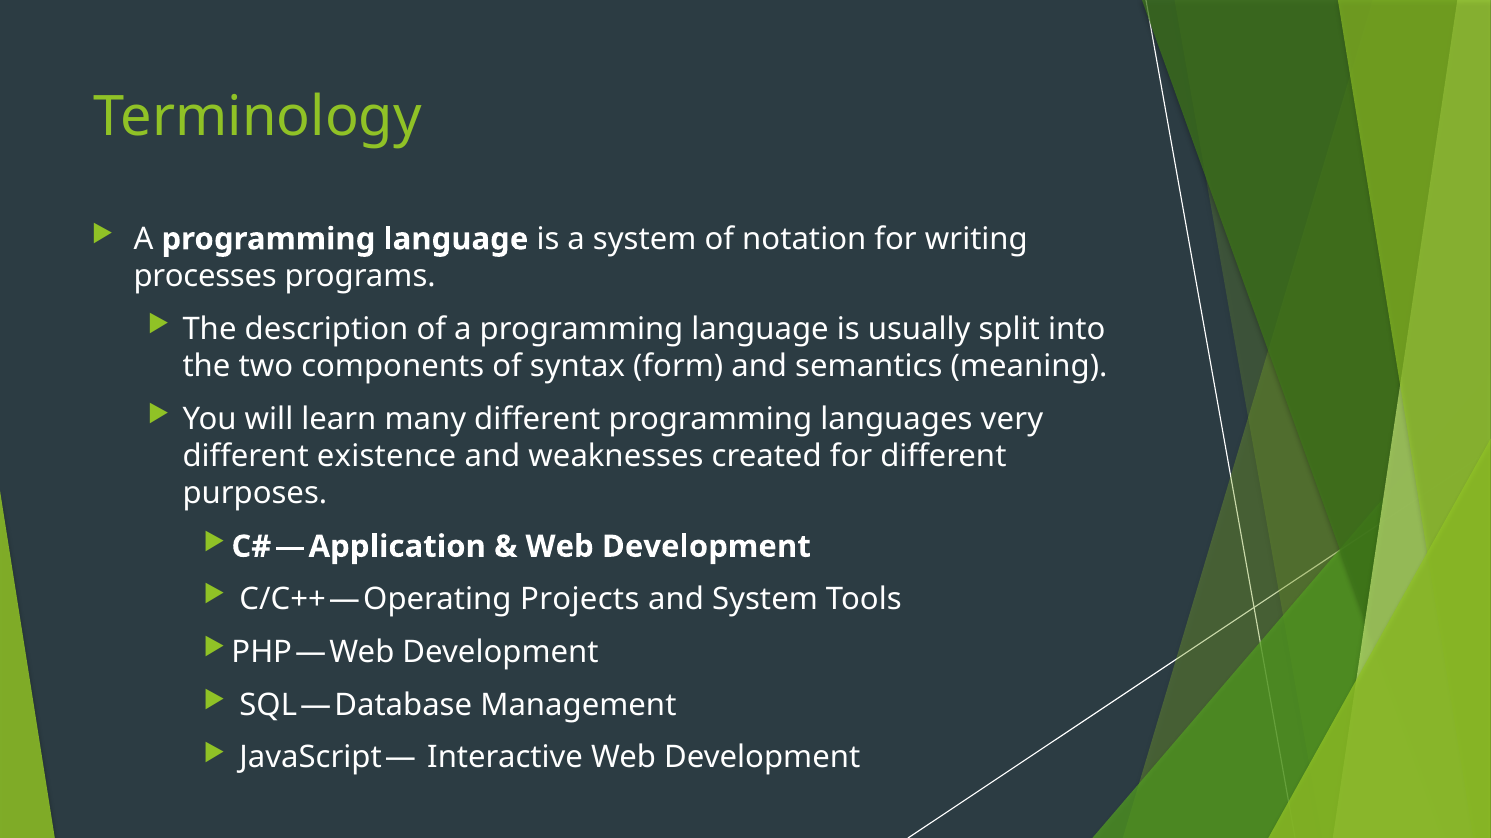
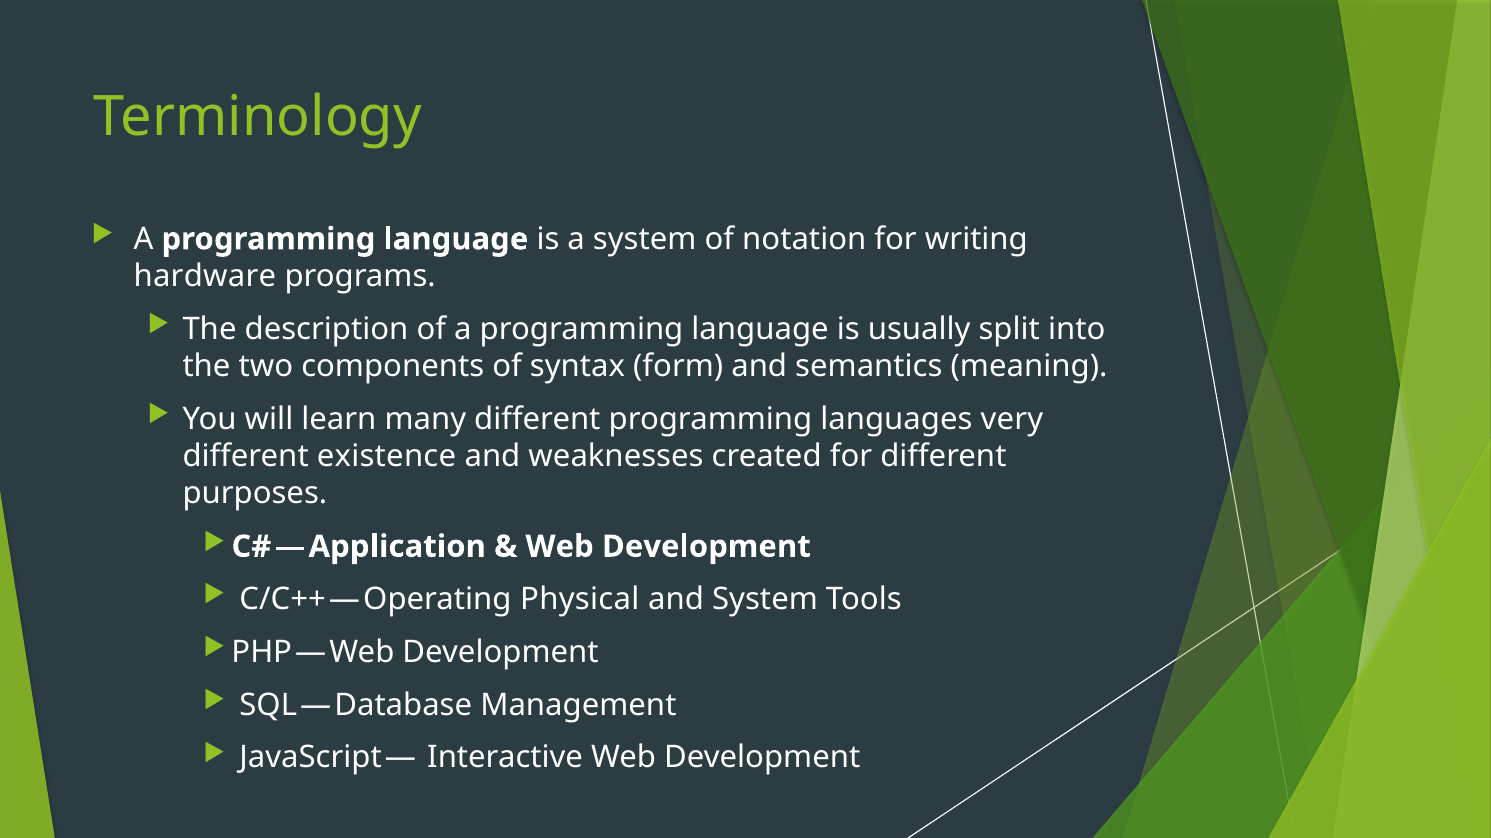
processes: processes -> hardware (205, 277)
Projects: Projects -> Physical (580, 600)
